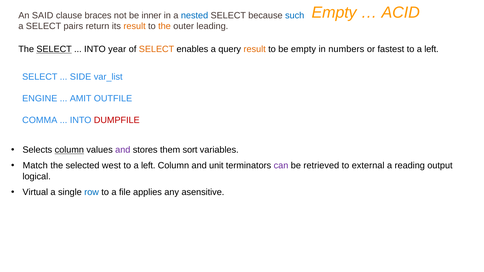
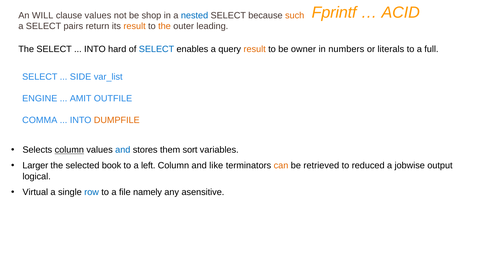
Empty: Empty -> Fprintf (334, 13)
SAID: SAID -> WILL (43, 15)
clause braces: braces -> values (98, 15)
inner: inner -> shop (151, 15)
such colour: blue -> orange (295, 15)
SELECT underline: present -> none (54, 49)
year: year -> hard (117, 49)
SELECT colour: orange -> blue (157, 49)
be empty: empty -> owner (303, 49)
fastest: fastest -> literals (391, 49)
left: left -> full (431, 49)
DUMPFILE colour: red -> orange (117, 120)
and colour: purple -> blue (123, 150)
Match: Match -> Larger (35, 166)
west: west -> book (112, 166)
unit: unit -> like (216, 166)
can colour: purple -> orange (281, 166)
external: external -> reduced (368, 166)
reading: reading -> jobwise (410, 166)
applies: applies -> namely (148, 192)
